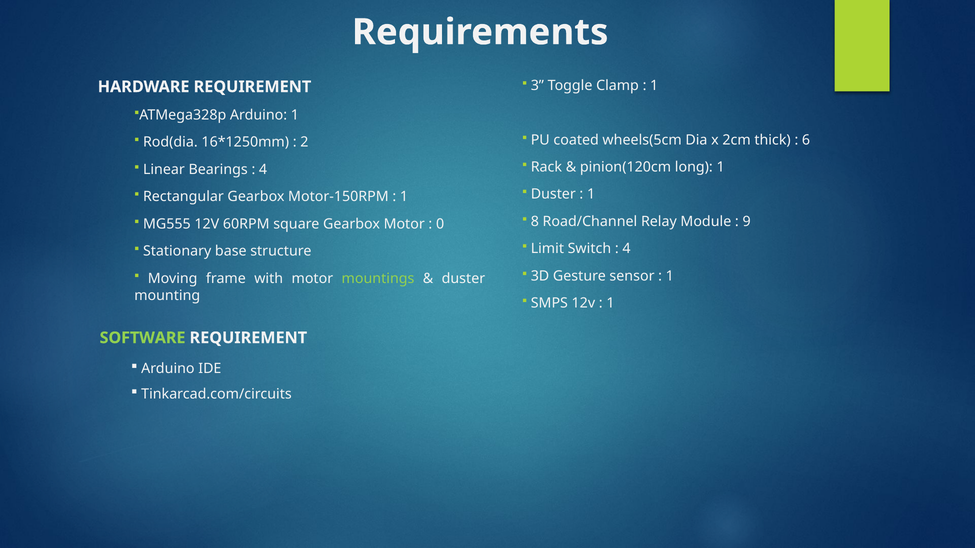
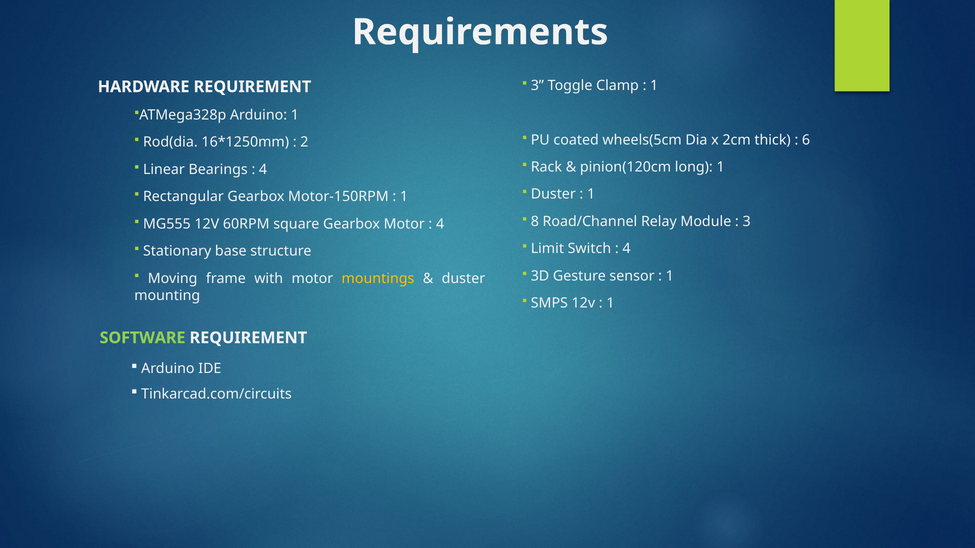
9: 9 -> 3 (747, 222)
0: 0 -> 4 (440, 224)
mountings colour: light green -> yellow (378, 279)
